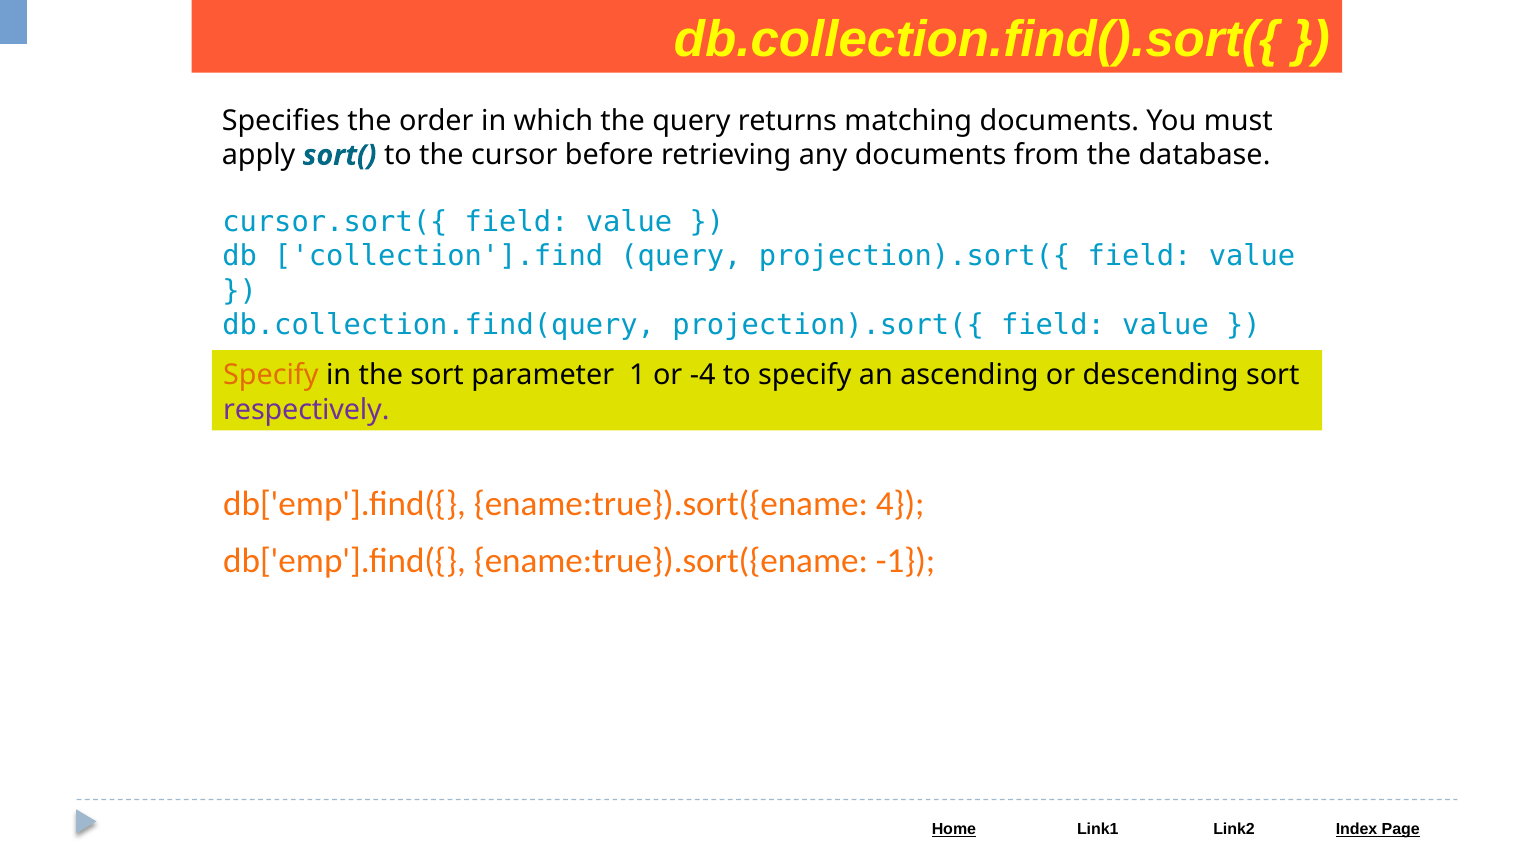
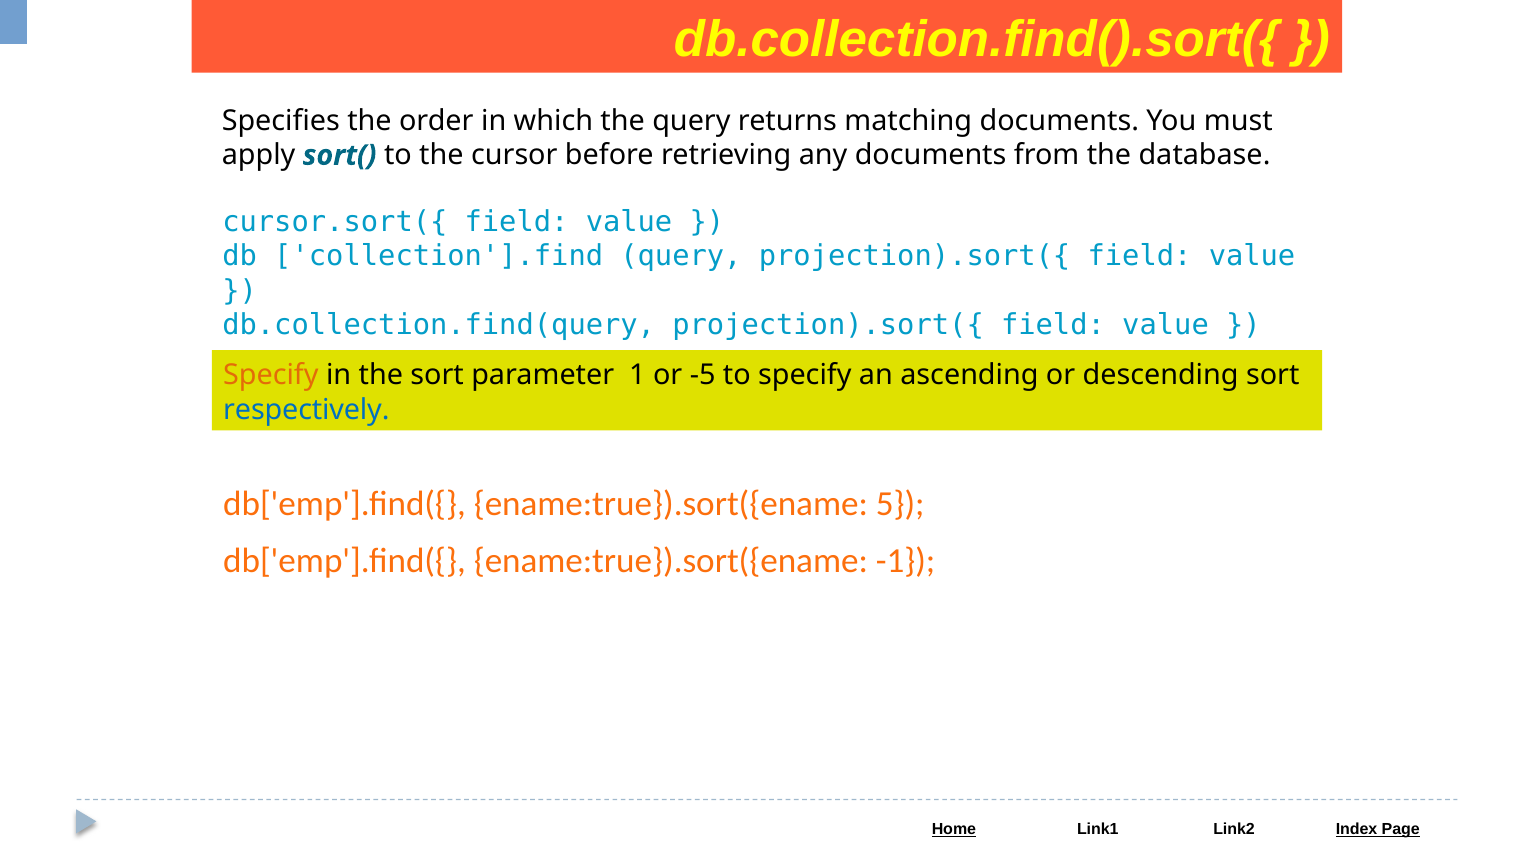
-4: -4 -> -5 (703, 375)
respectively colour: purple -> blue (306, 410)
4: 4 -> 5 (900, 503)
